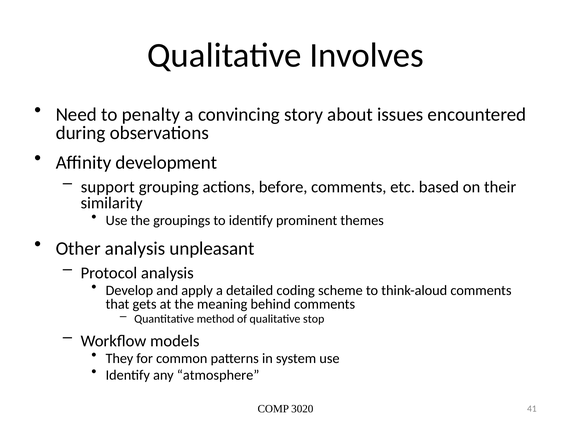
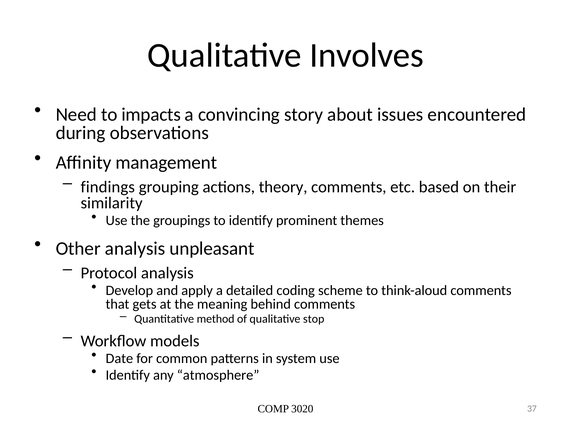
penalty: penalty -> impacts (151, 115)
development: development -> management (166, 163)
support: support -> findings (108, 187)
before: before -> theory (283, 187)
They: They -> Date (119, 359)
41: 41 -> 37 (532, 409)
